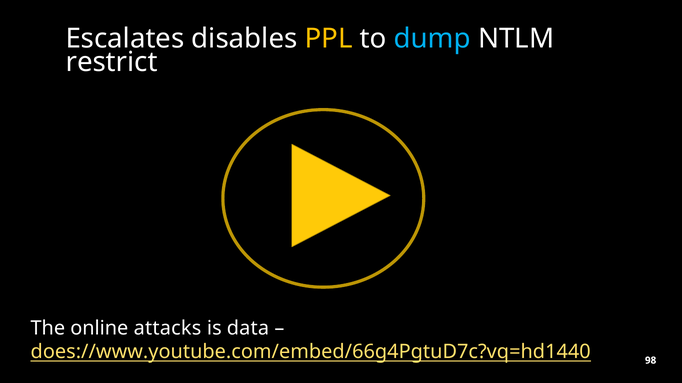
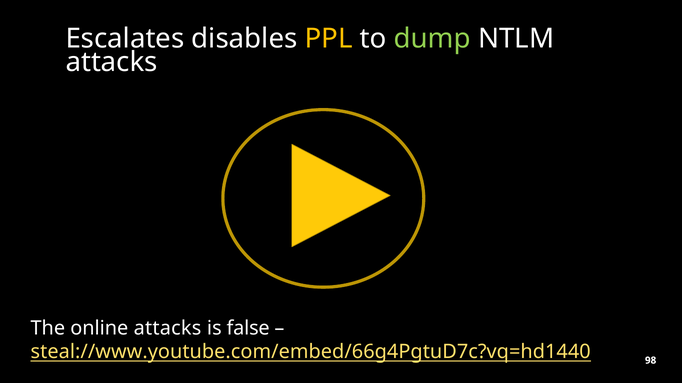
dump colour: light blue -> light green (432, 39)
restrict: restrict -> attacks (112, 62)
data: data -> false (248, 329)
does://www.youtube.com/embed/66g4PgtuD7c?vq=hd1440: does://www.youtube.com/embed/66g4PgtuD7c?vq=hd1440 -> steal://www.youtube.com/embed/66g4PgtuD7c?vq=hd1440 (311, 353)
